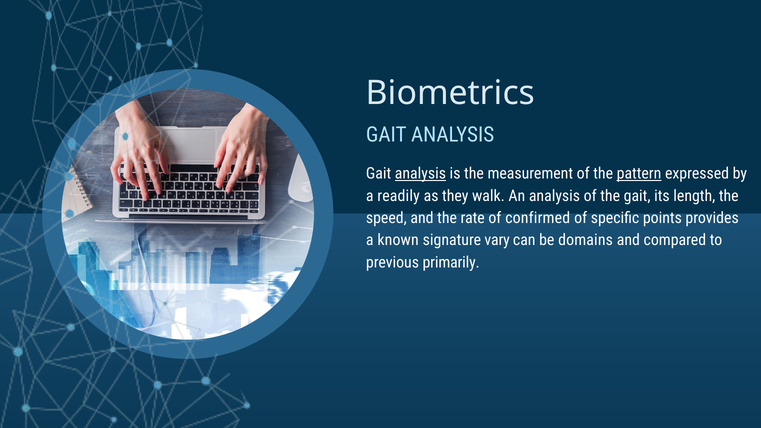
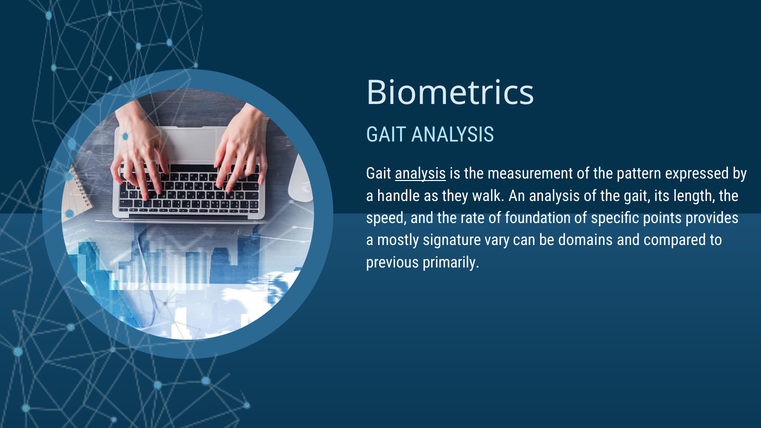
pattern underline: present -> none (639, 174)
readily: readily -> handle (399, 196)
confirmed: confirmed -> foundation (538, 218)
known: known -> mostly (398, 240)
